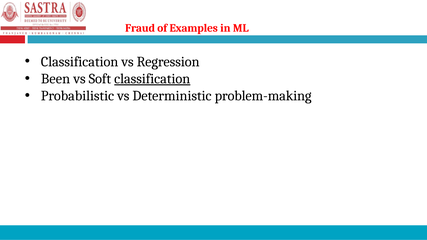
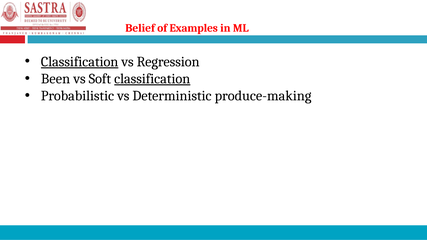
Fraud: Fraud -> Belief (140, 28)
Classification underline: none -> present (80, 62)
problem-making: problem-making -> produce-making (263, 96)
